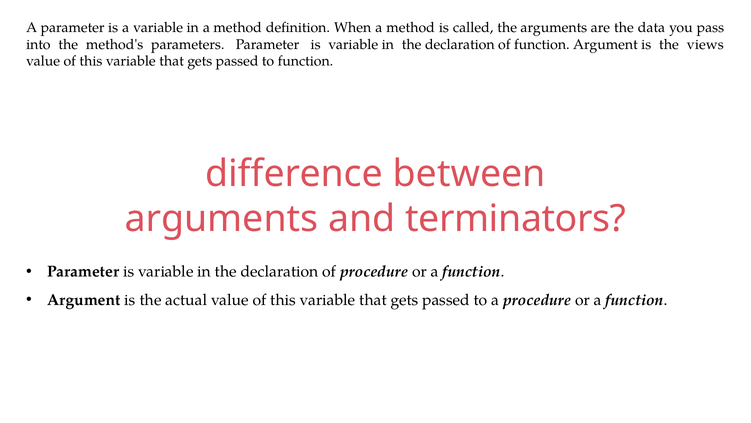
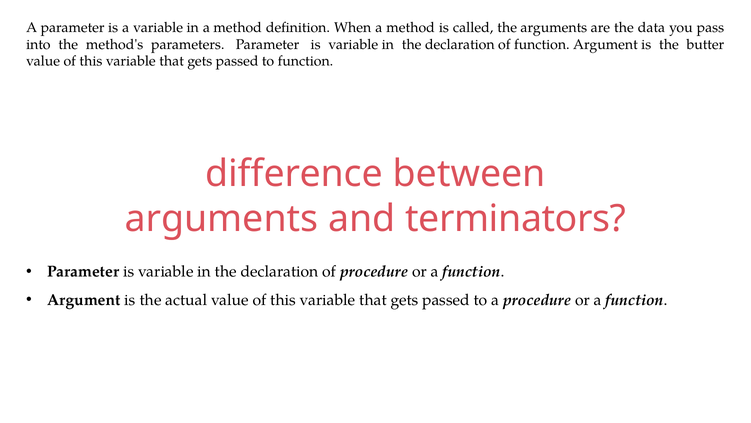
views: views -> butter (705, 44)
